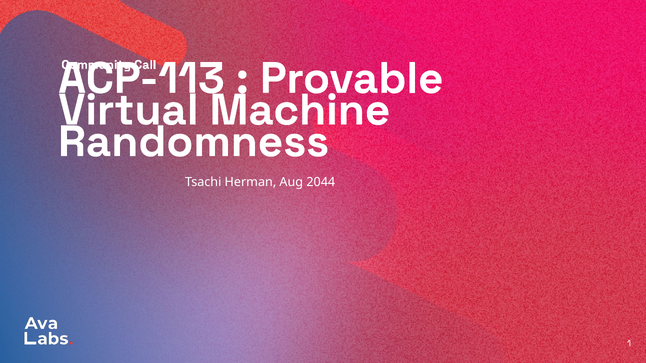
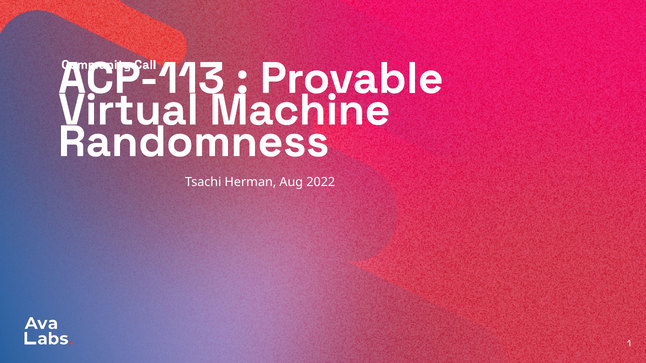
2044: 2044 -> 2022 (321, 182)
